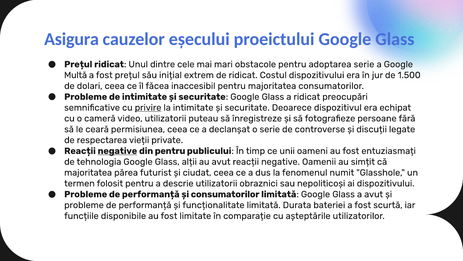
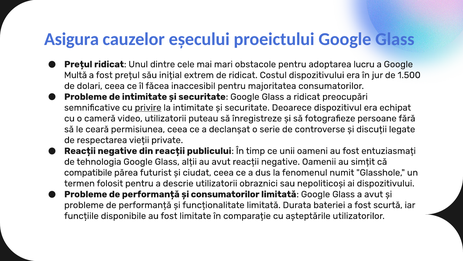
adoptarea serie: serie -> lucru (364, 64)
negative underline: present -> none (117, 151)
din pentru: pentru -> reacții (170, 151)
majoritatea: majoritatea -> compatibile (88, 172)
